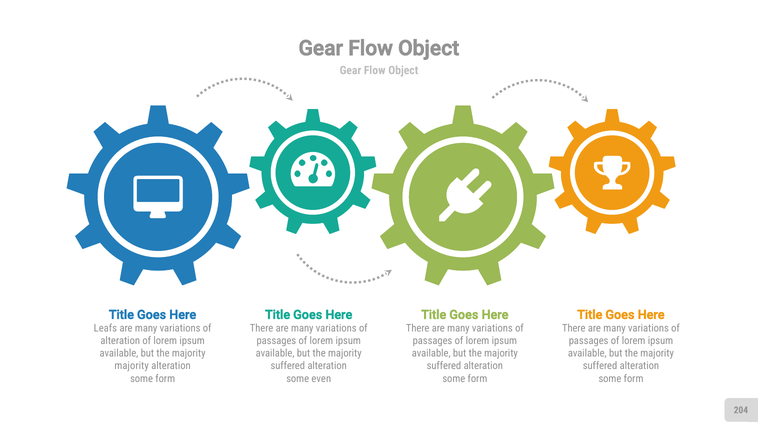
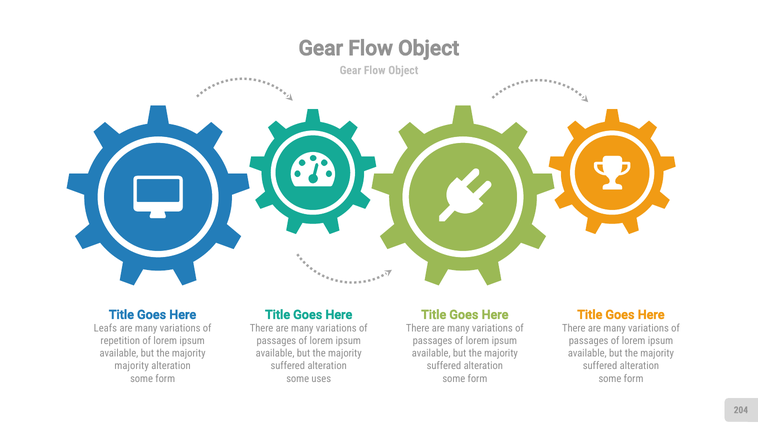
alteration: alteration -> repetition (120, 341)
even: even -> uses (321, 379)
